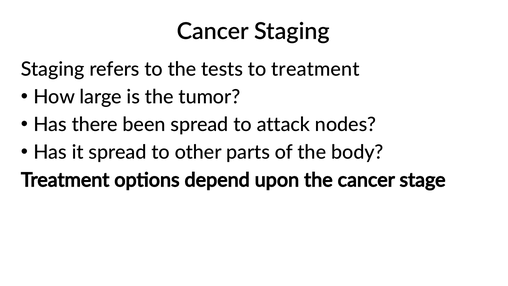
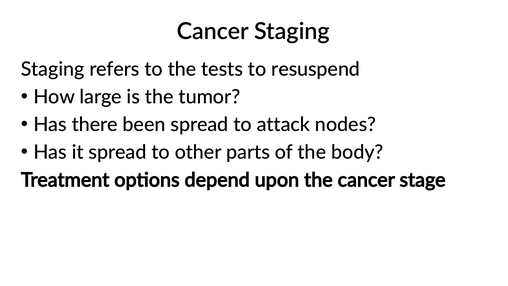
to treatment: treatment -> resuspend (316, 69)
